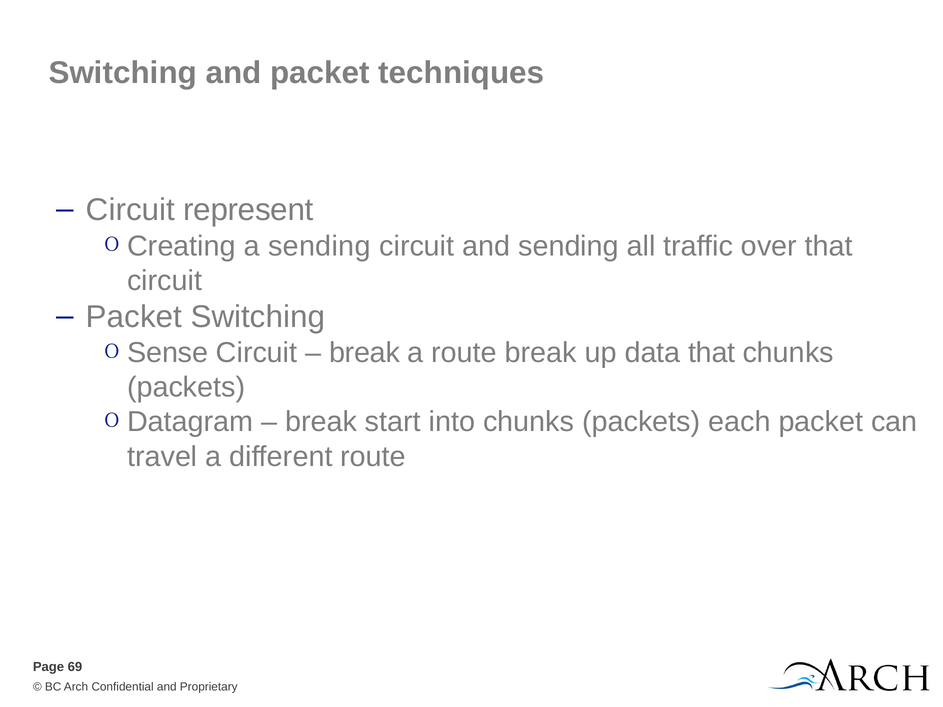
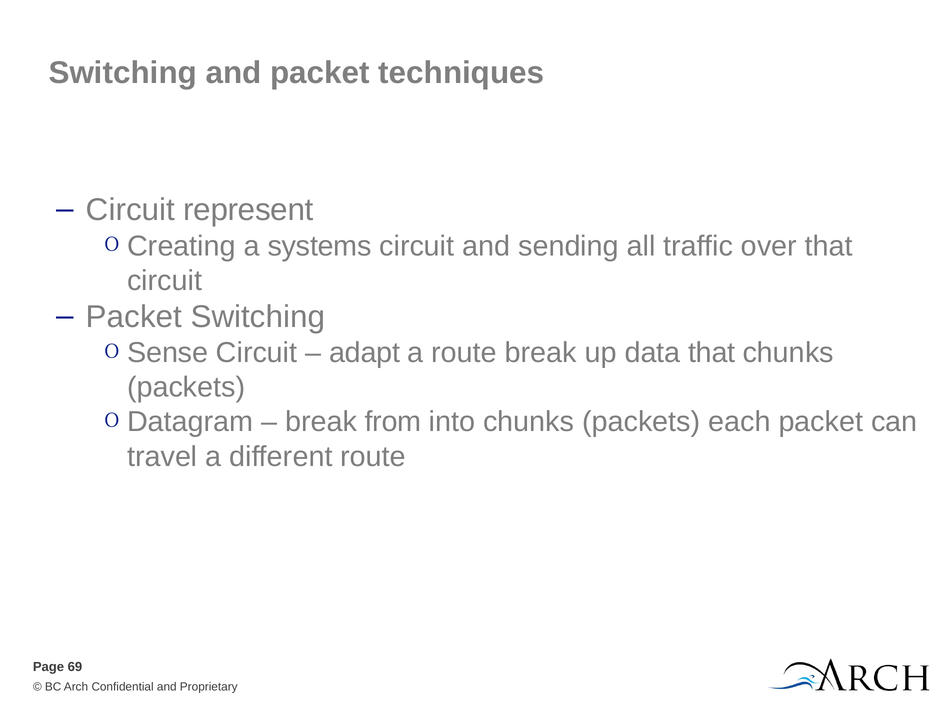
a sending: sending -> systems (320, 246)
break: break -> adapt (365, 353)
start: start -> from (393, 422)
